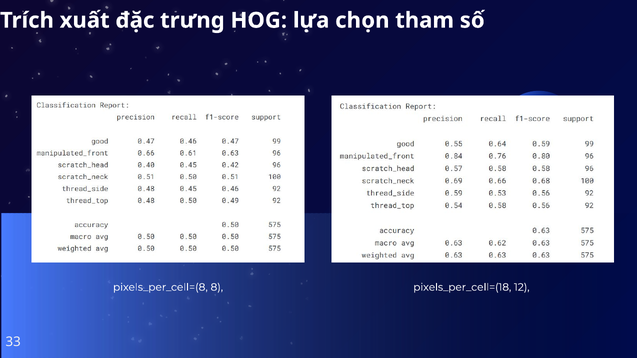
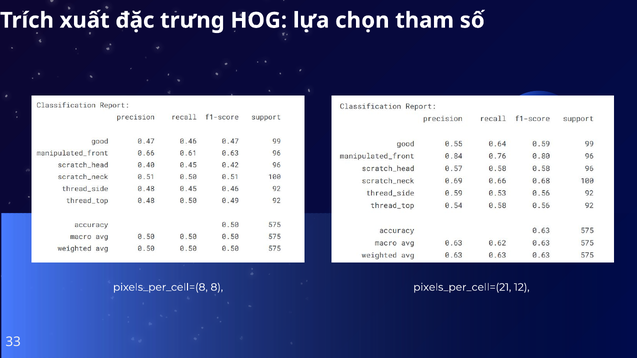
pixels_per_cell=(18: pixels_per_cell=(18 -> pixels_per_cell=(21 (462, 287)
